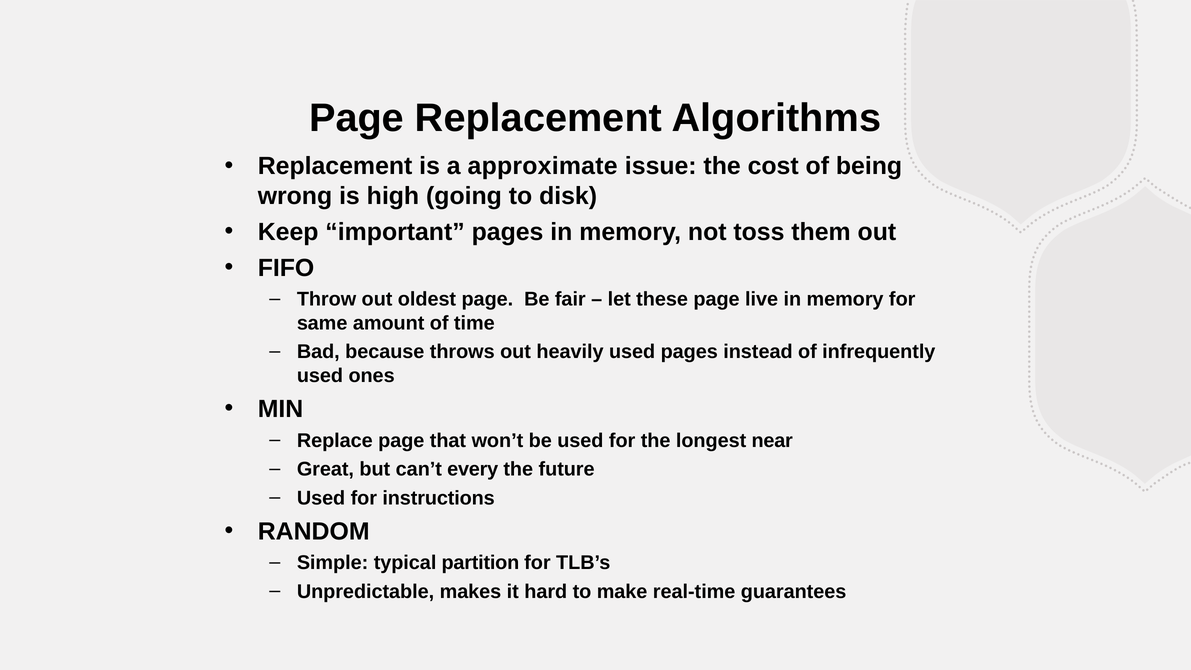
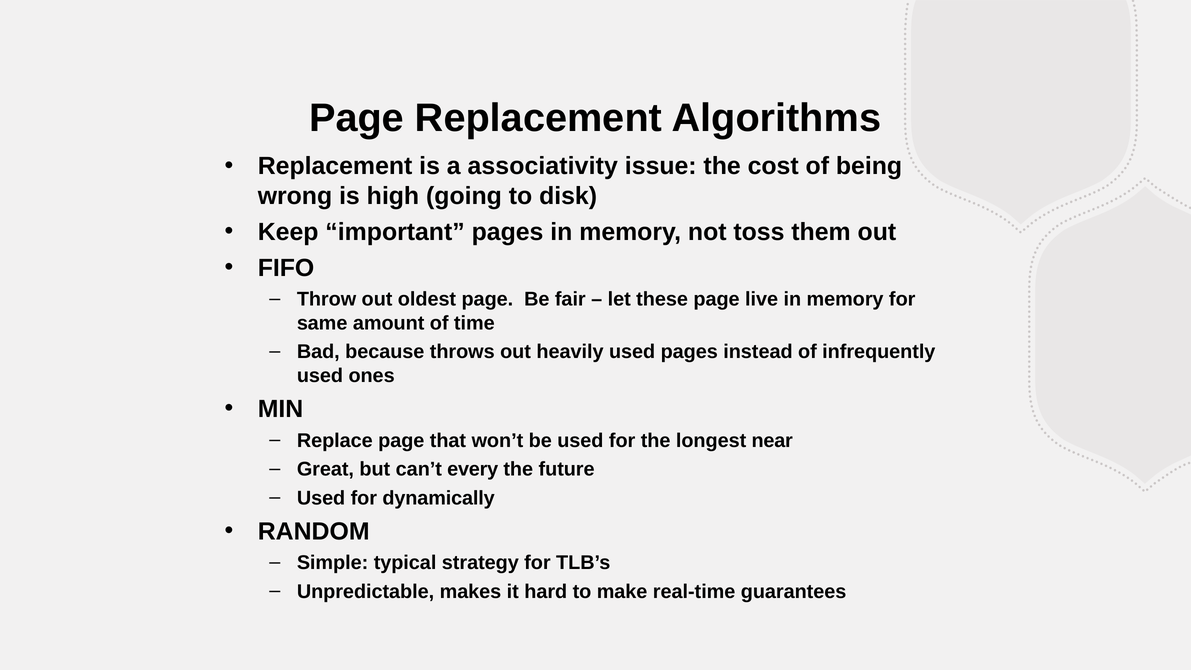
approximate: approximate -> associativity (543, 166)
instructions: instructions -> dynamically (439, 498)
partition: partition -> strategy (480, 563)
